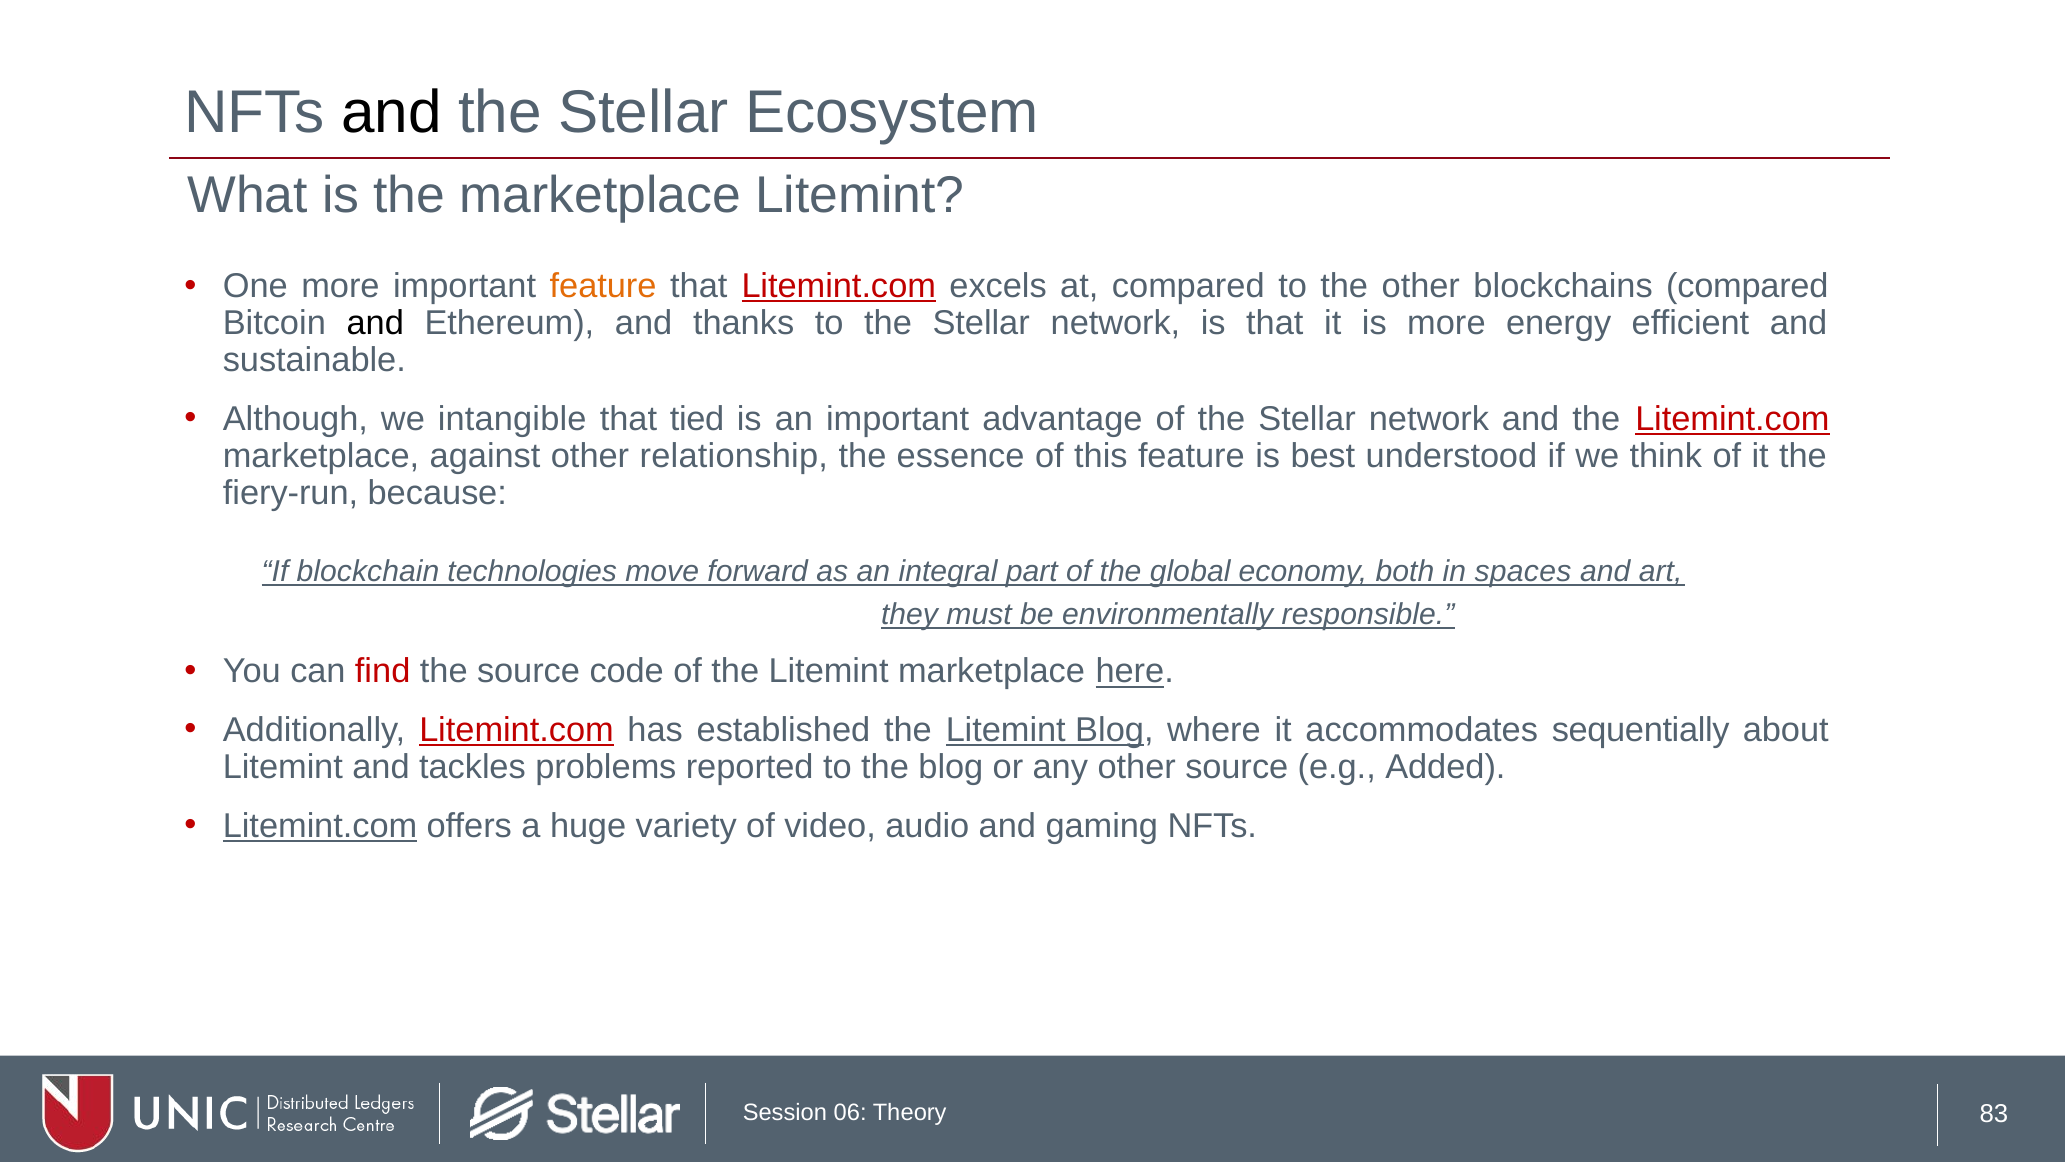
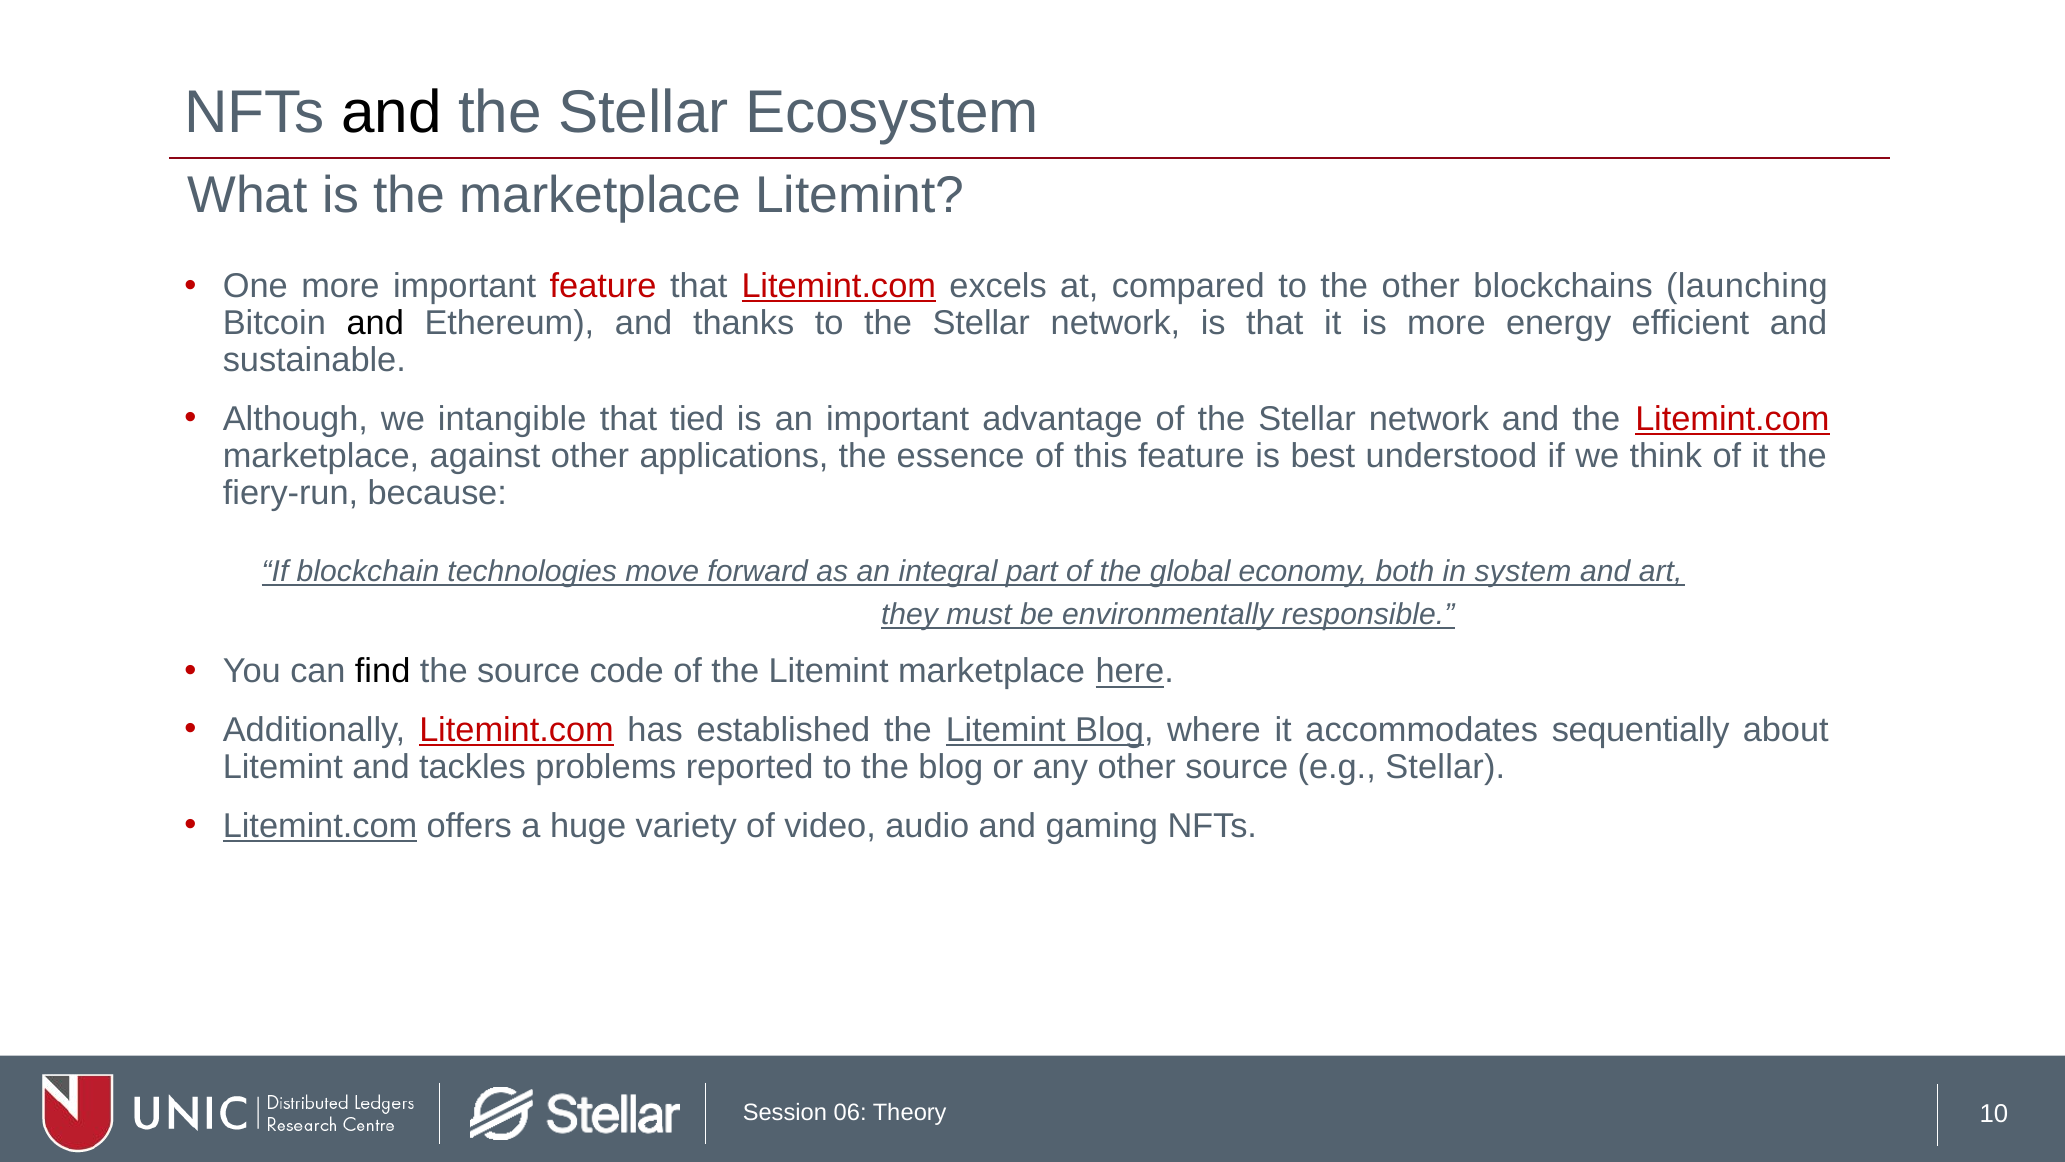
feature colour: orange -> red (603, 286)
blockchains compared: compared -> launching (1747, 286)
relationship: relationship -> applications (734, 456)
spaces: spaces -> system (1523, 571)
find colour: red -> black (383, 671)
e.g Added: Added -> Stellar (1445, 767)
83: 83 -> 10 (1994, 1114)
